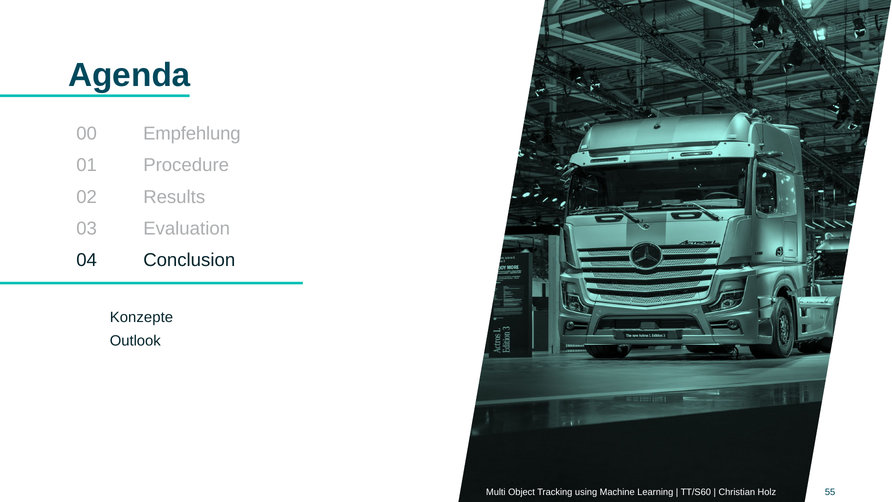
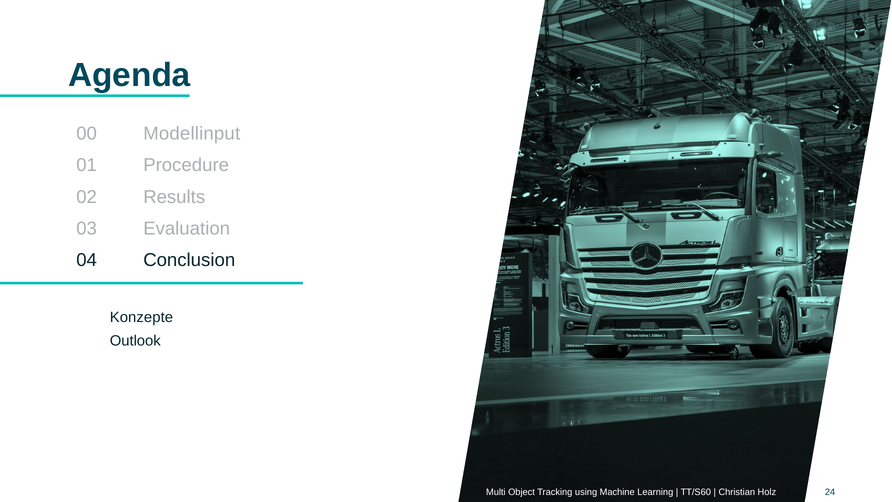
Empfehlung: Empfehlung -> Modellinput (192, 134)
55: 55 -> 24 (830, 492)
